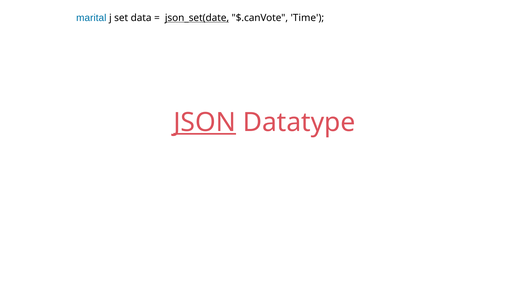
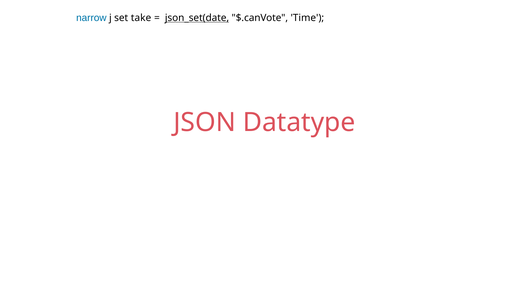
marital: marital -> narrow (91, 18)
data: data -> take (141, 18)
JSON underline: present -> none (205, 122)
